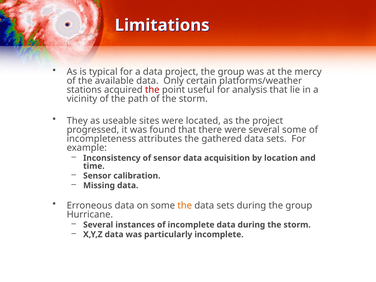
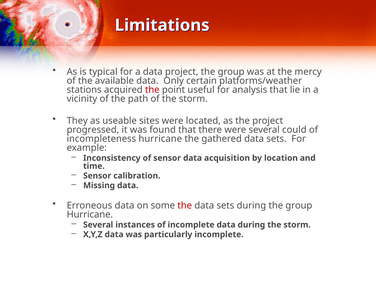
several some: some -> could (294, 130)
incompleteness attributes: attributes -> hurricane (160, 139)
the colour: orange -> red (185, 205)
